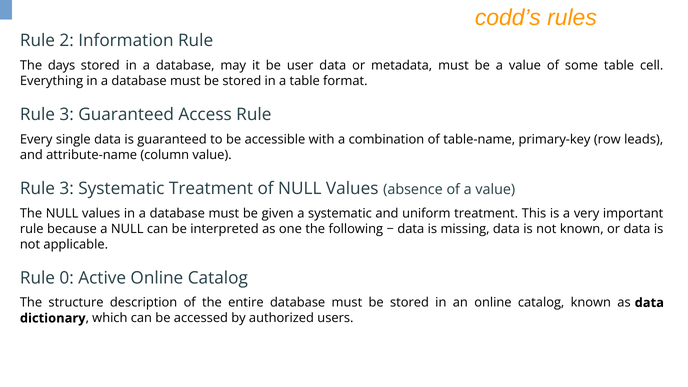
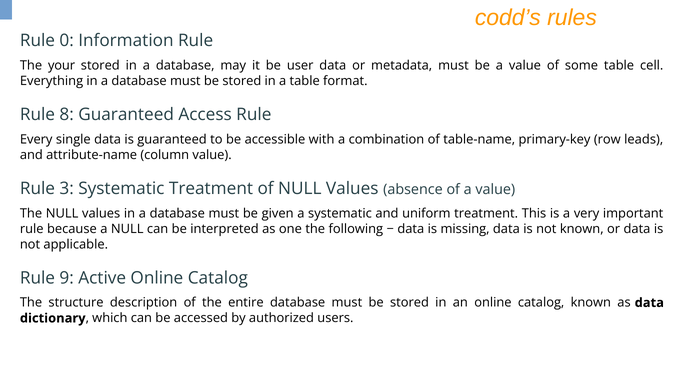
2: 2 -> 0 (67, 41)
days: days -> your (62, 65)
3: 3 -> 8 (67, 115)
0: 0 -> 9 (67, 278)
